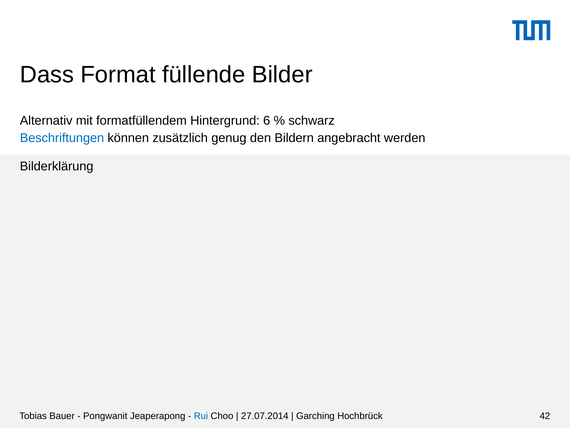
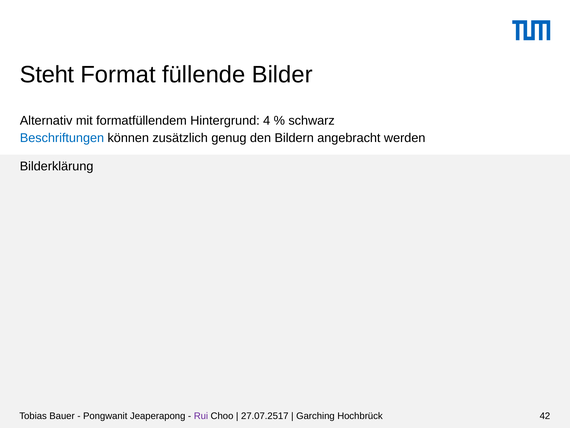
Dass: Dass -> Steht (47, 75)
6: 6 -> 4 (267, 120)
Rui colour: blue -> purple (201, 416)
27.07.2014: 27.07.2014 -> 27.07.2517 (265, 416)
